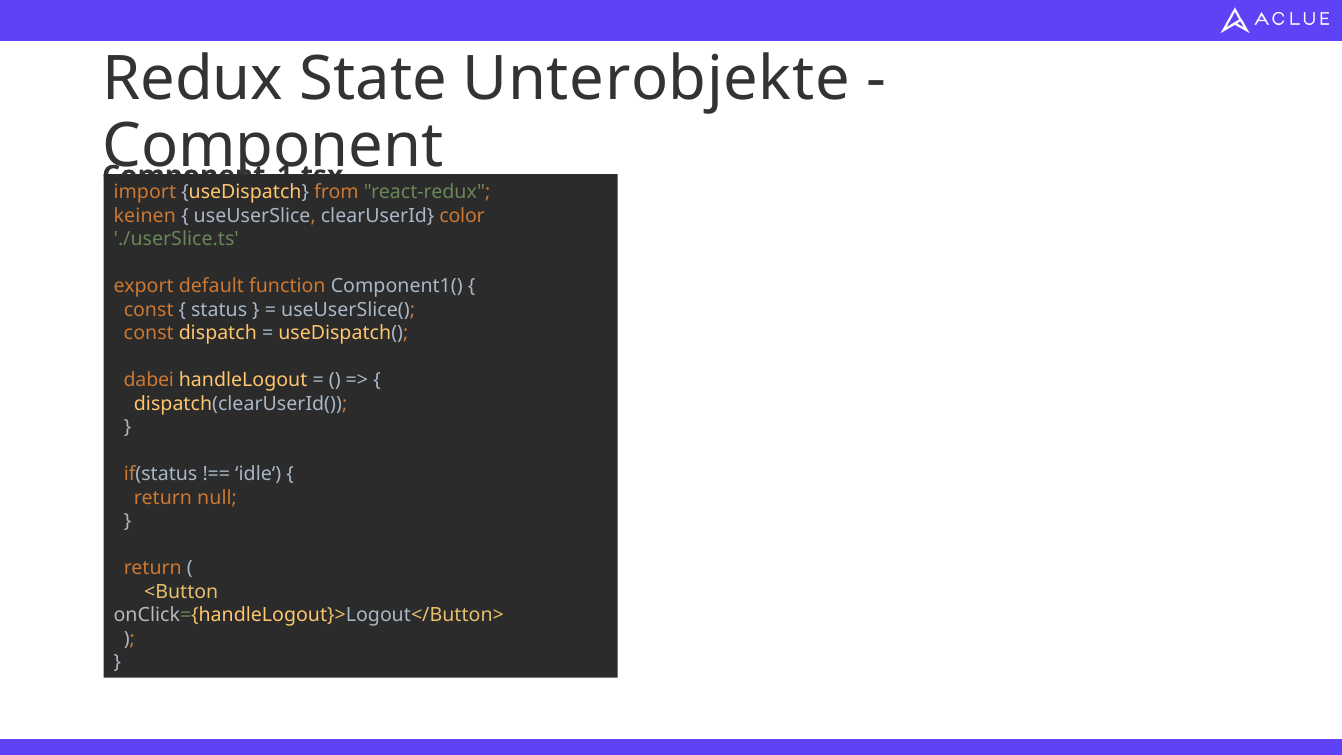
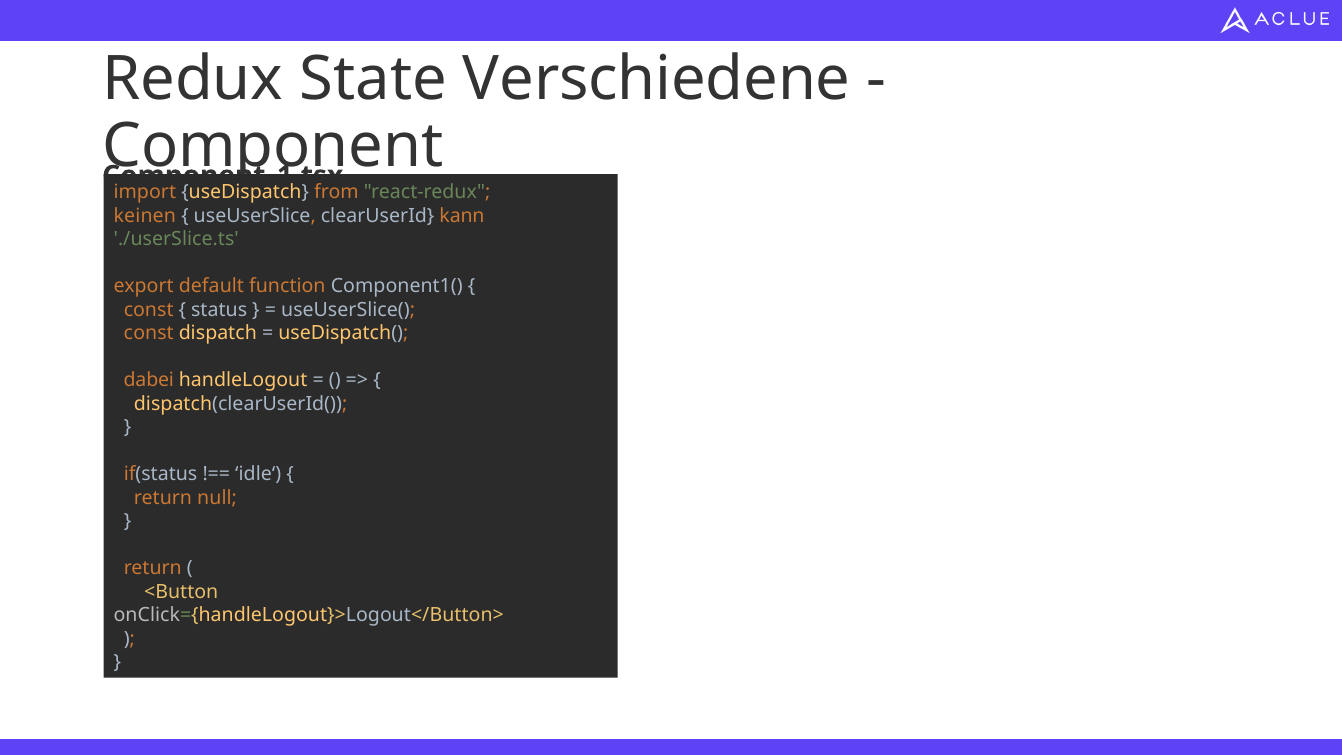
Unterobjekte: Unterobjekte -> Verschiedene (657, 80)
color: color -> kann (462, 216)
